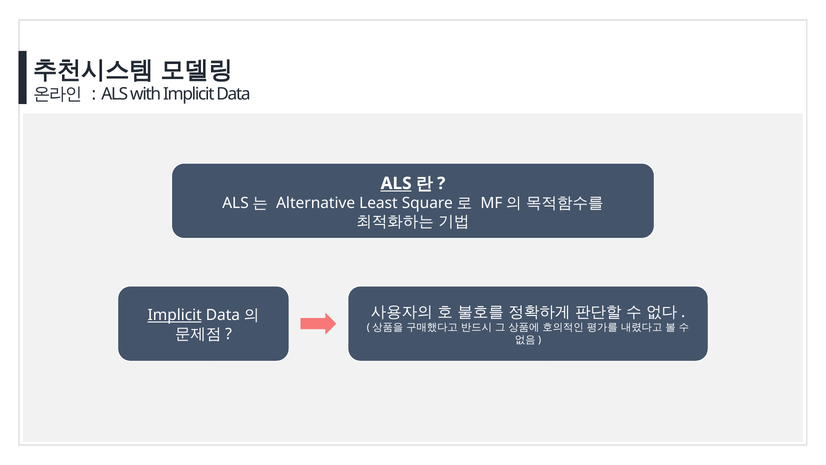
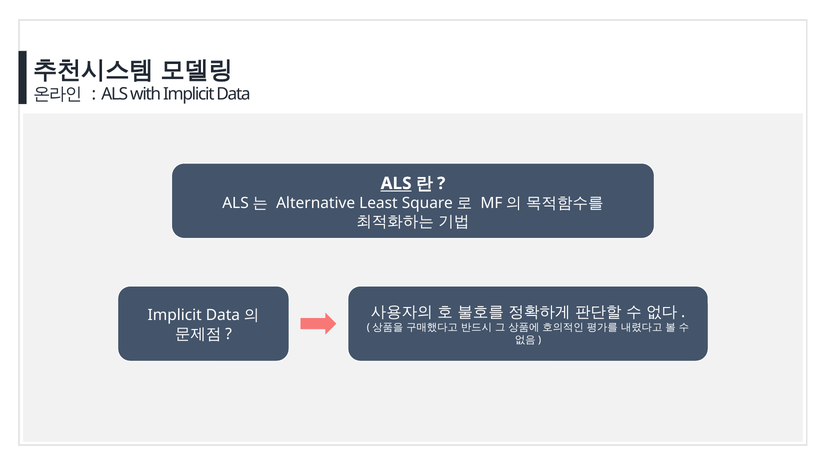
Implicit underline: present -> none (175, 315)
